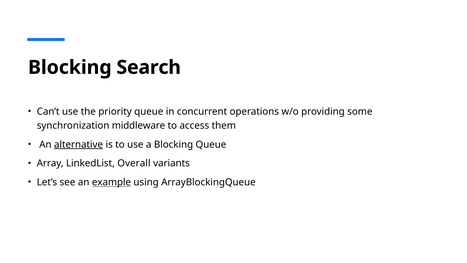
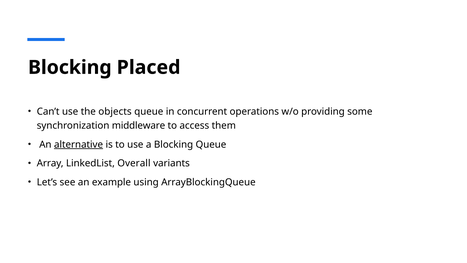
Search: Search -> Placed (149, 67)
priority: priority -> objects (115, 111)
example underline: present -> none (111, 182)
